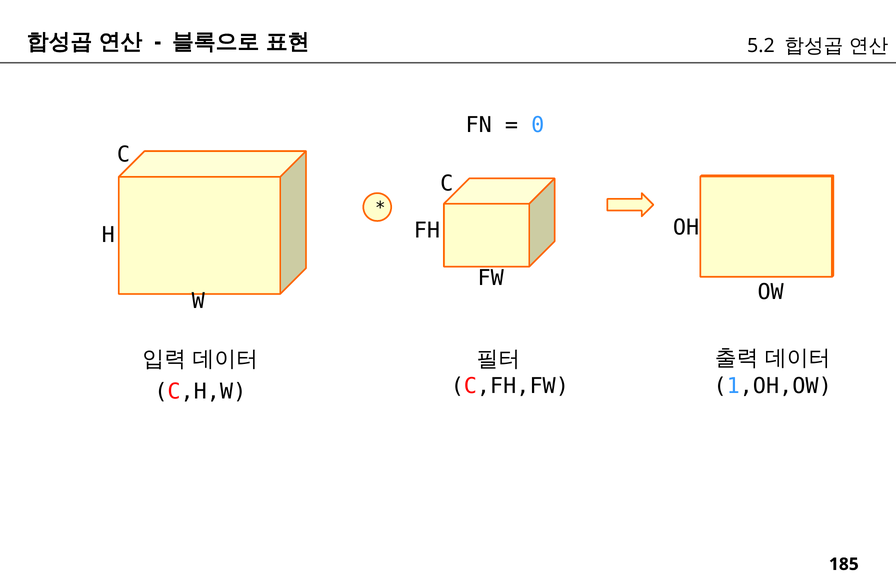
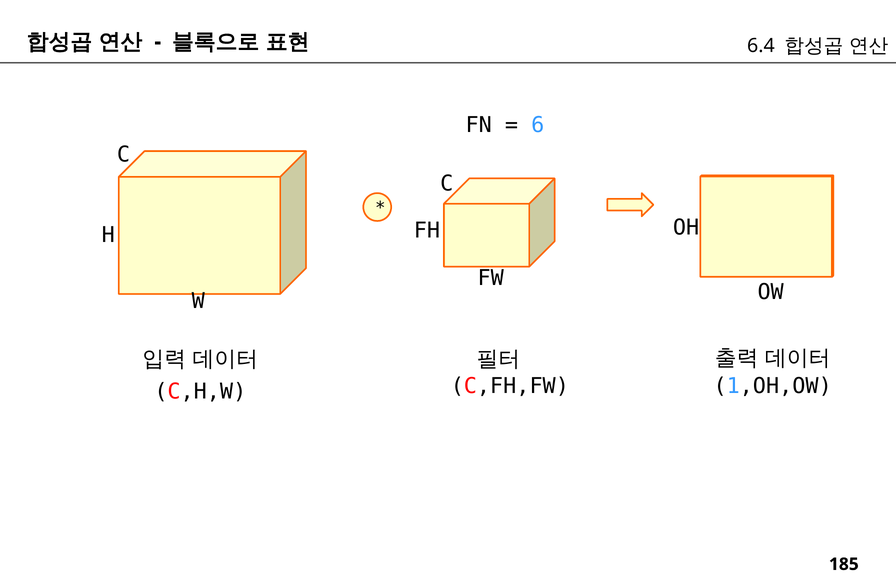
5.2: 5.2 -> 6.4 (761, 46)
0: 0 -> 6 (538, 125)
